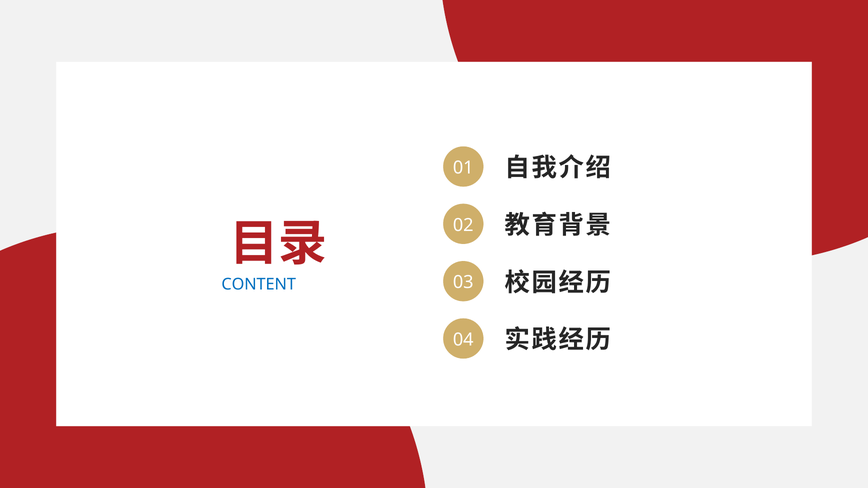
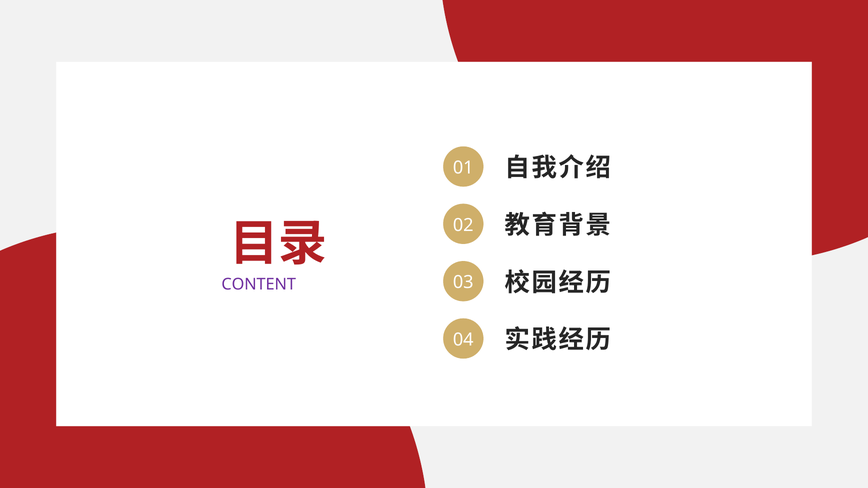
CONTENT colour: blue -> purple (259, 285)
